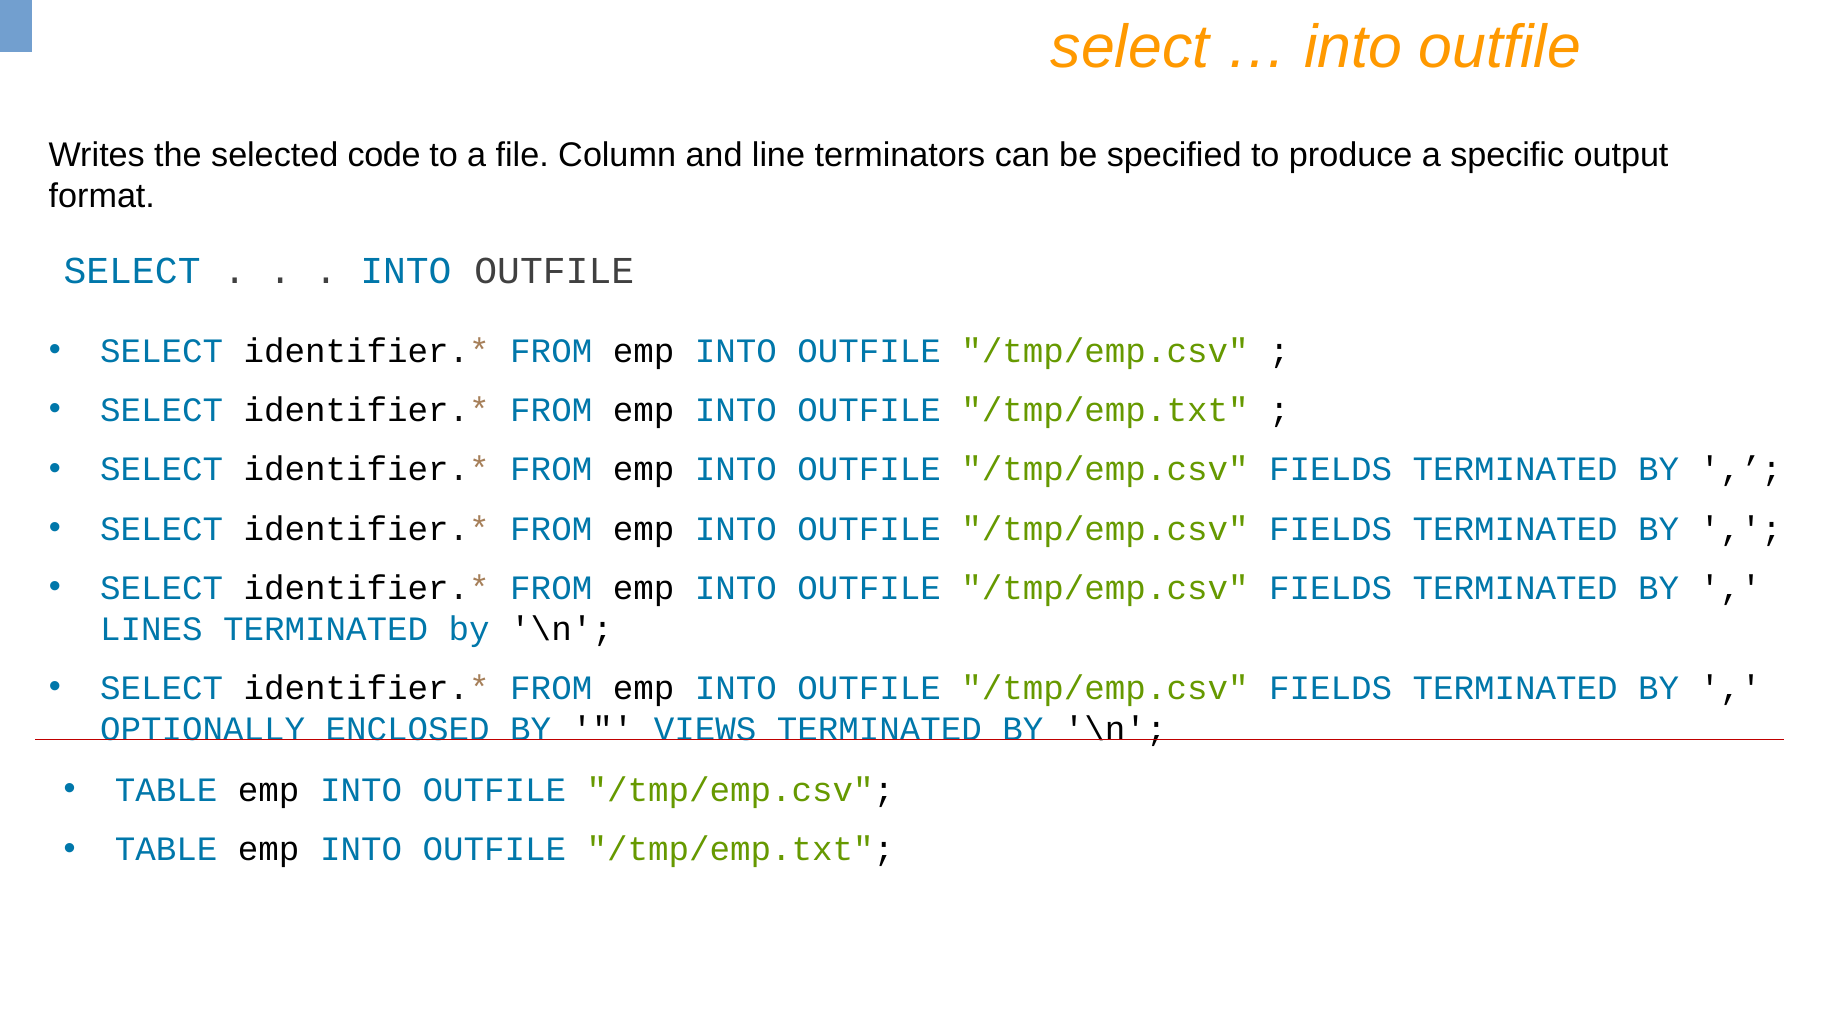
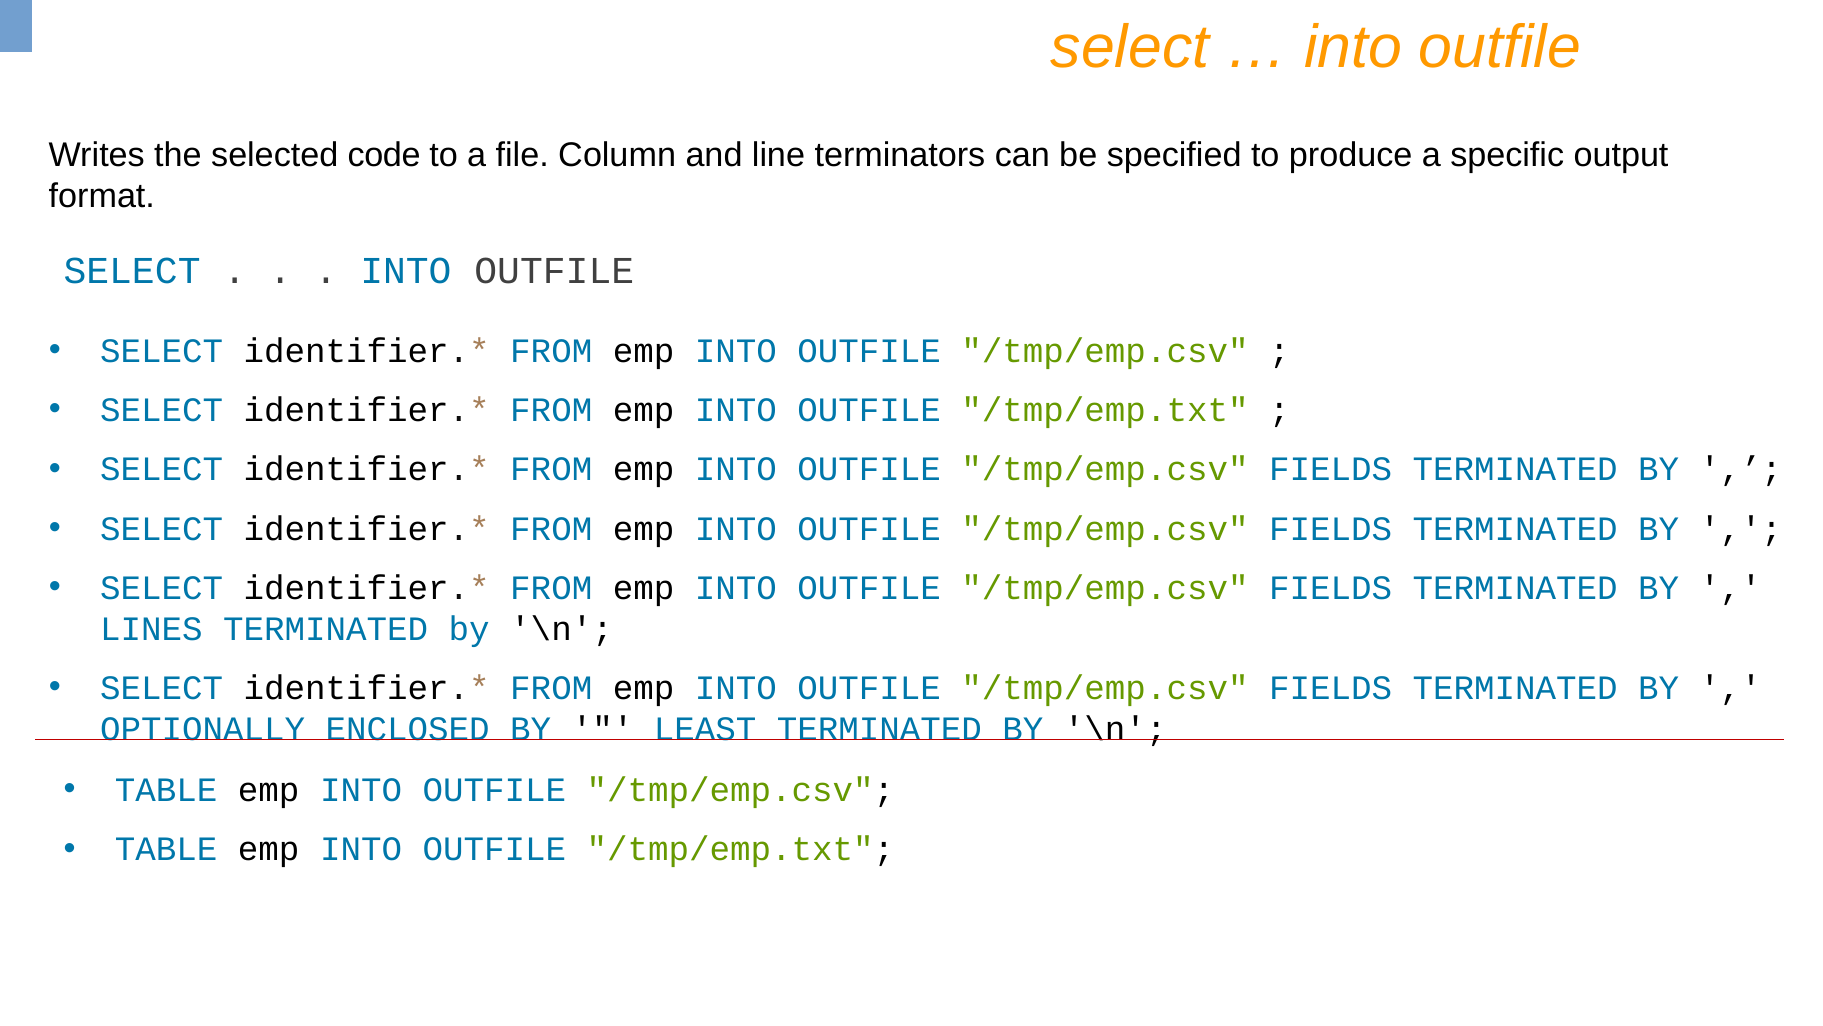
VIEWS: VIEWS -> LEAST (705, 729)
